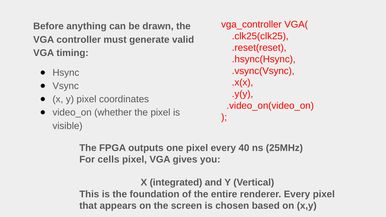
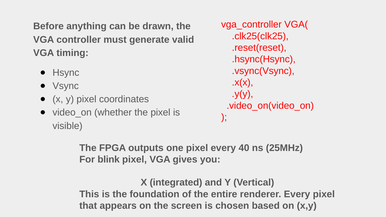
cells: cells -> blink (109, 159)
